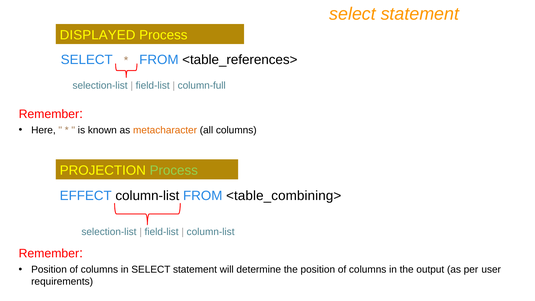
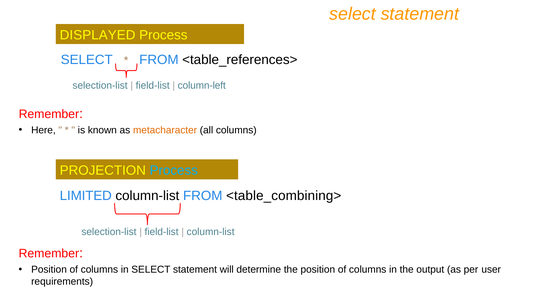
column-full: column-full -> column-left (202, 86)
Process colour: light green -> light blue (174, 170)
EFFECT: EFFECT -> LIMITED (86, 196)
